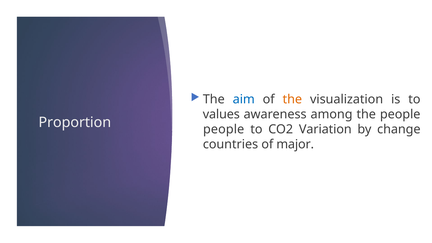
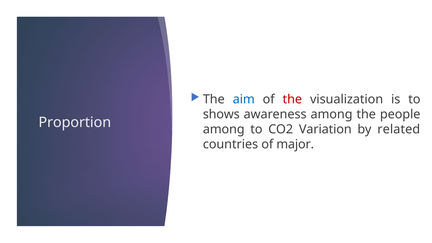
the colour: orange -> red (292, 99)
values: values -> shows (221, 114)
people: people -> among (224, 129)
change: change -> related (399, 129)
